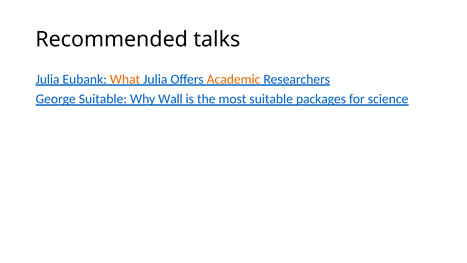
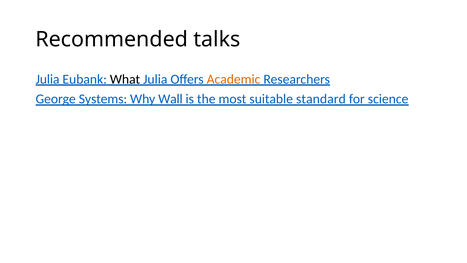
What colour: orange -> black (125, 79)
George Suitable: Suitable -> Systems (103, 99)
packages: packages -> standard (321, 99)
